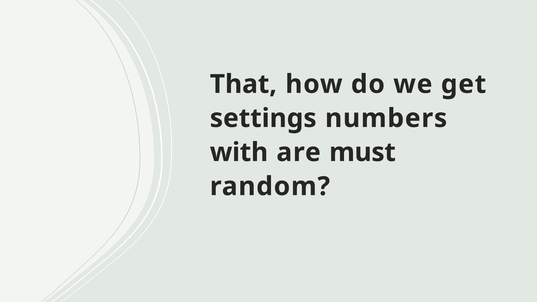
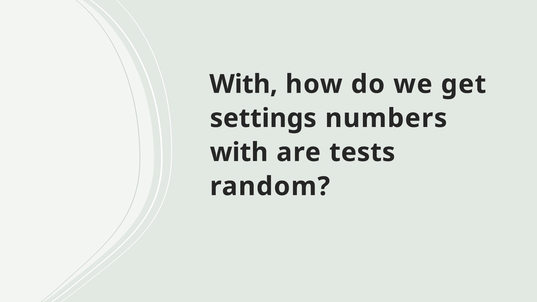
That: That -> With (243, 84)
must: must -> tests (362, 152)
